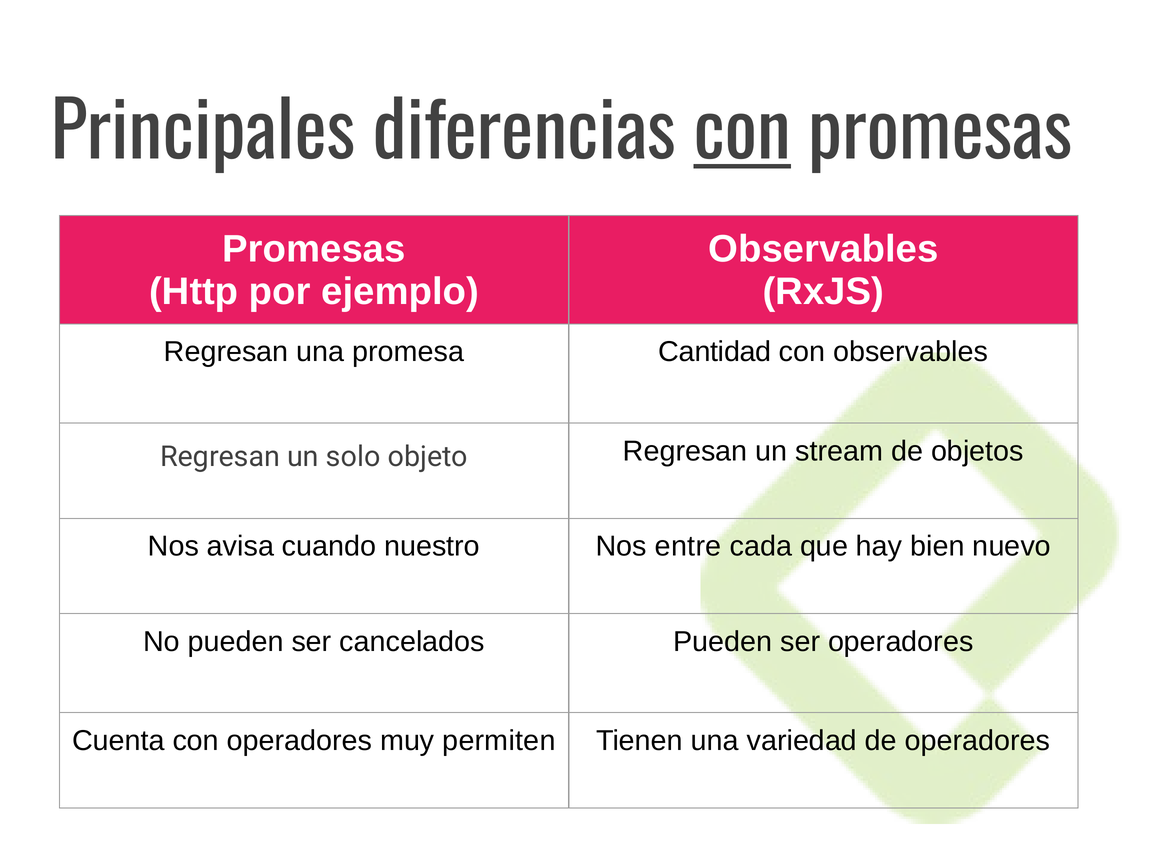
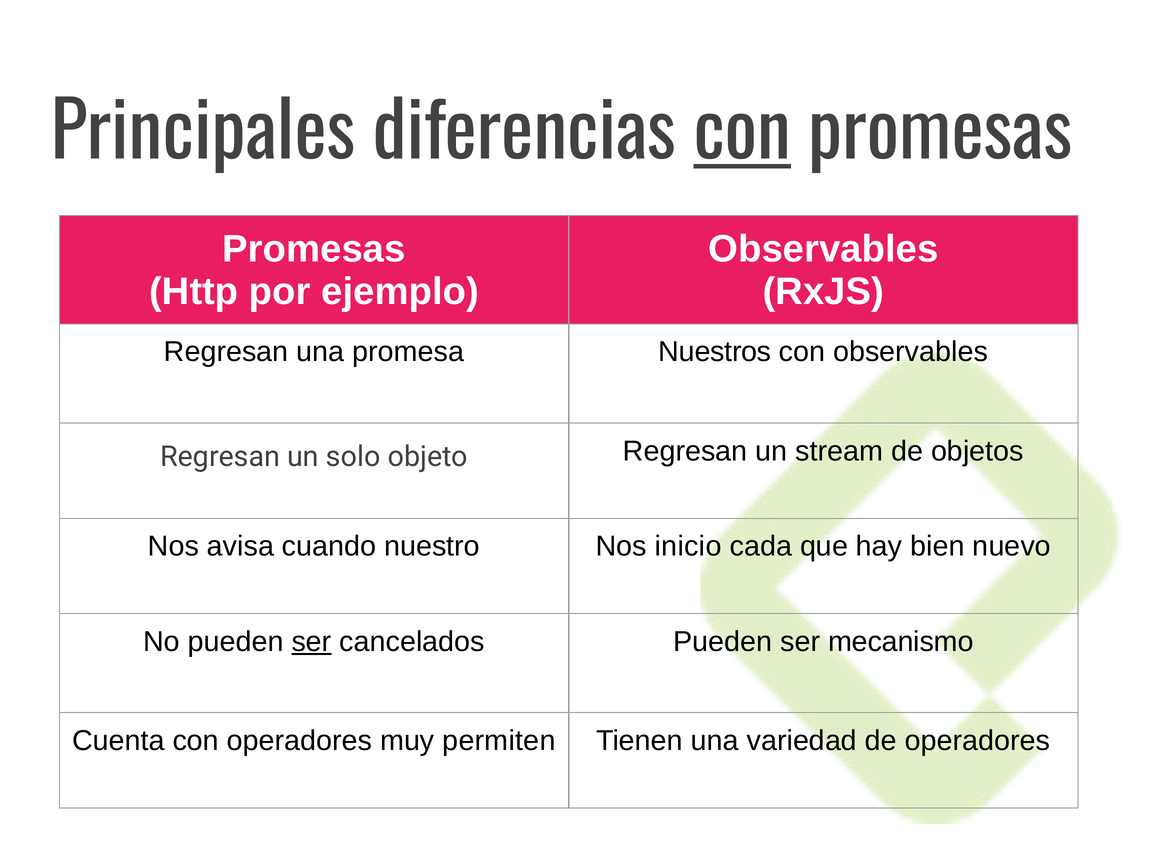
Cantidad: Cantidad -> Nuestros (715, 352)
entre: entre -> inicio (688, 547)
ser underline: none -> present (312, 642)
ser operadores: operadores -> mecanismo (901, 642)
